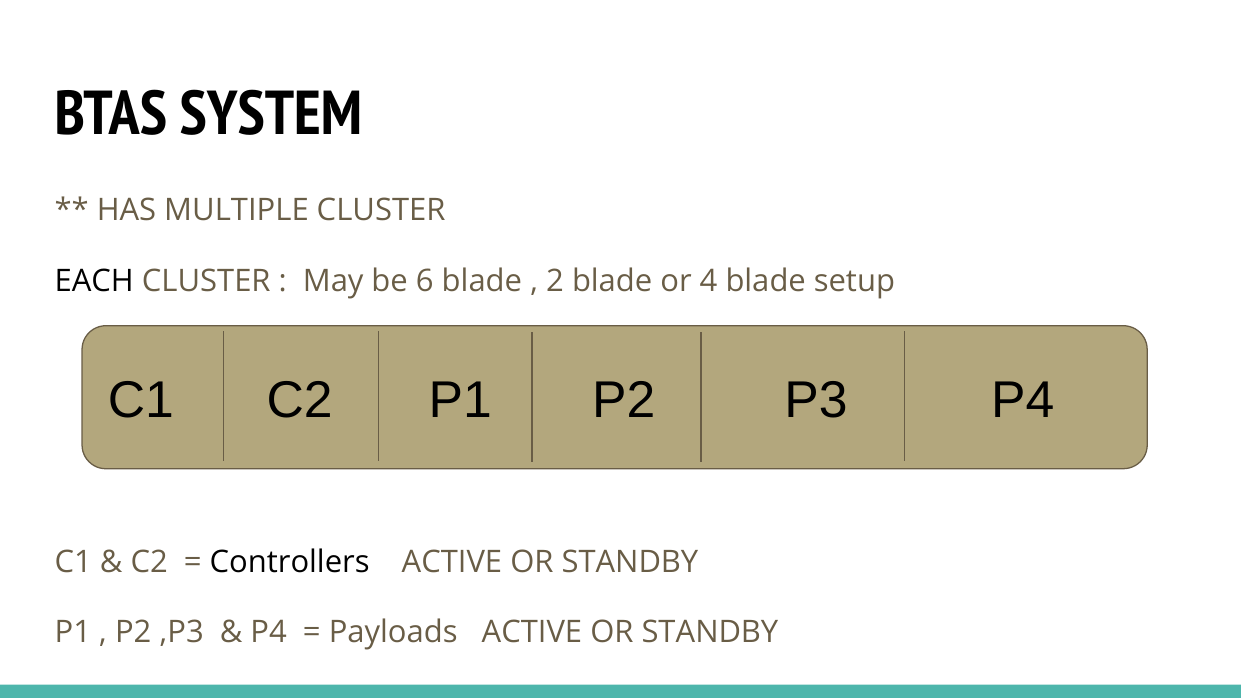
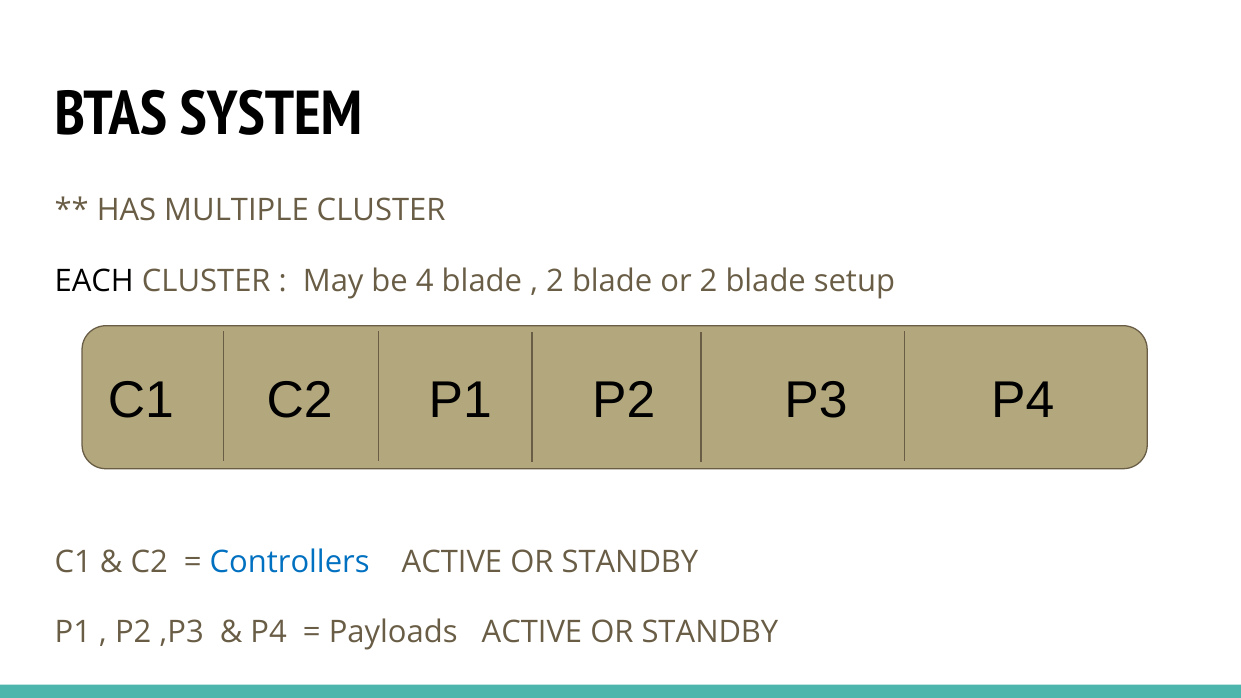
6: 6 -> 4 (425, 281)
or 4: 4 -> 2 (709, 281)
Controllers colour: black -> blue (290, 562)
